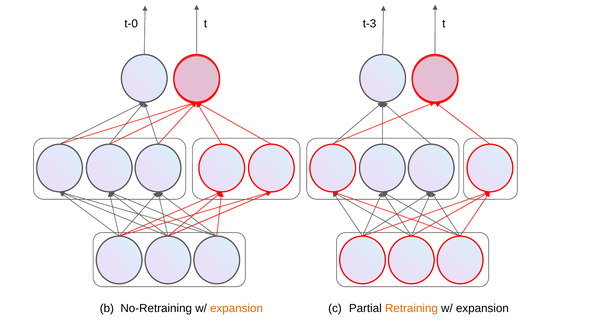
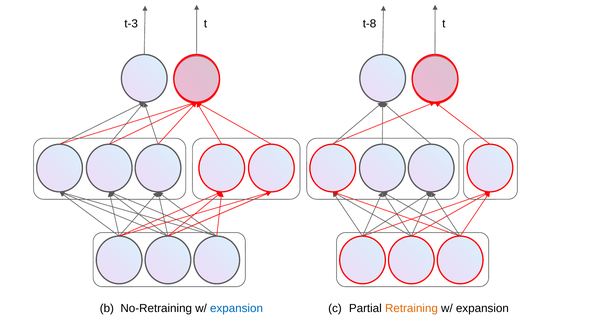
t-0: t-0 -> t-3 (131, 24)
t-3: t-3 -> t-8 (370, 24)
expansion colour: orange -> blue (237, 309)
